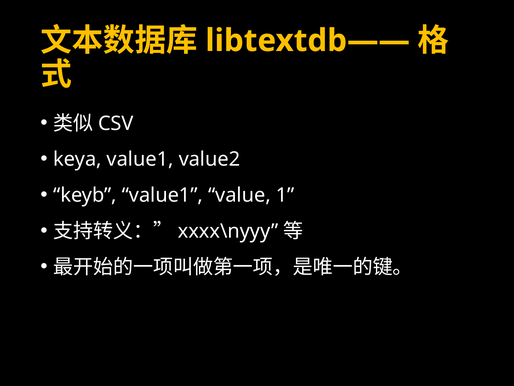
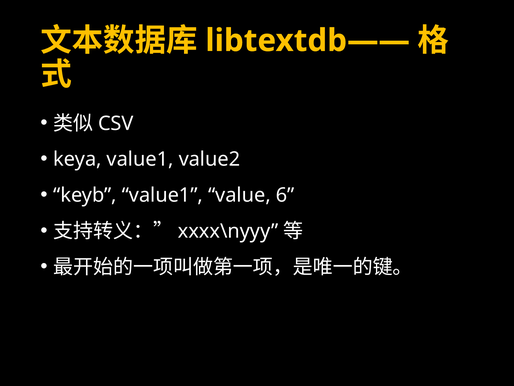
1: 1 -> 6 (285, 195)
